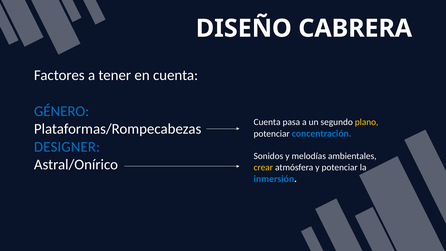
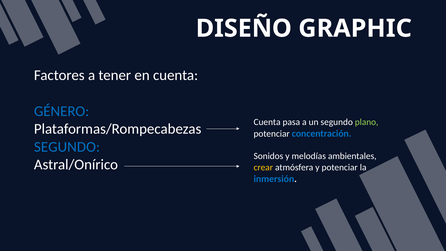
CABRERA: CABRERA -> GRAPHIC (355, 28)
plano colour: yellow -> light green (367, 122)
DESIGNER: DESIGNER -> SEGUNDO (67, 147)
